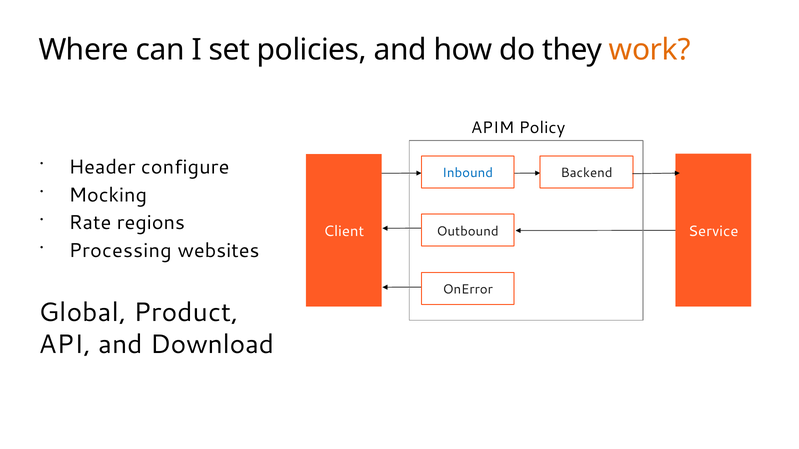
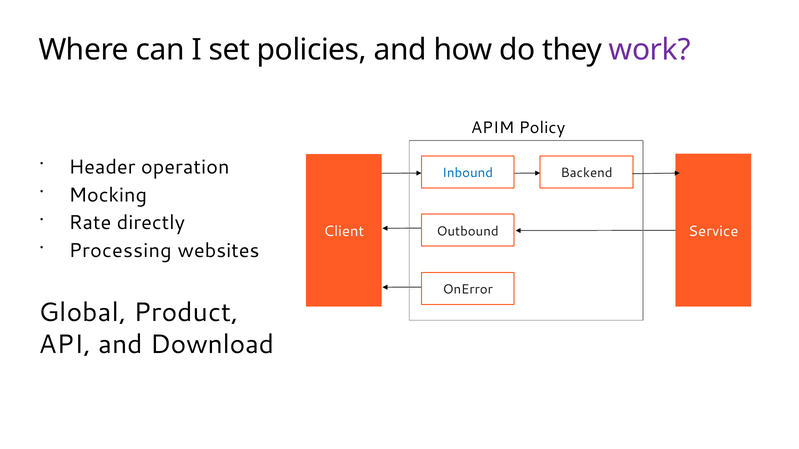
work colour: orange -> purple (650, 50)
configure: configure -> operation (185, 167)
regions: regions -> directly (151, 223)
